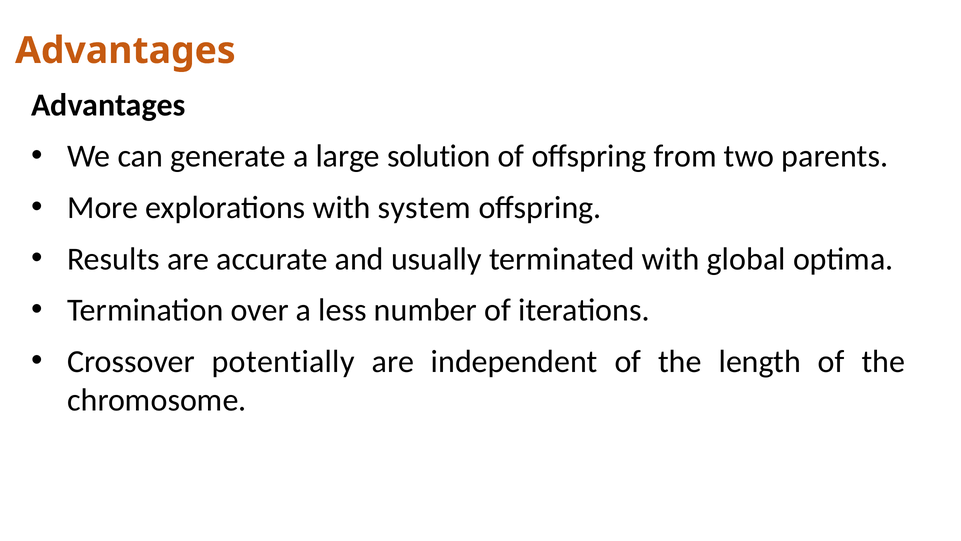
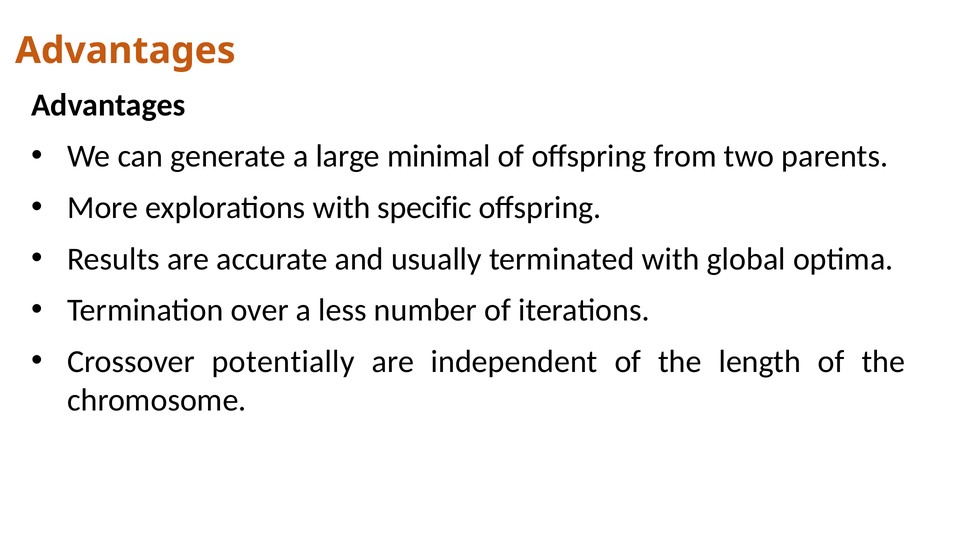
solution: solution -> minimal (439, 156)
system: system -> specific (425, 207)
